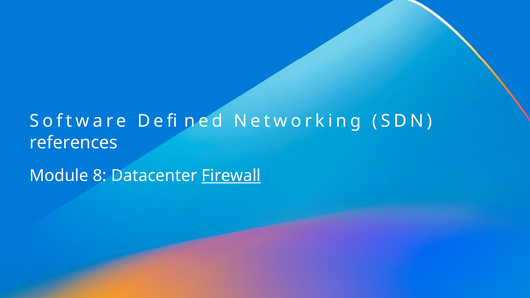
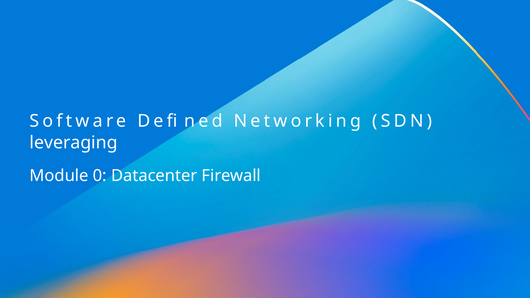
references: references -> leveraging (74, 143)
8: 8 -> 0 (100, 176)
Firewall underline: present -> none (231, 176)
